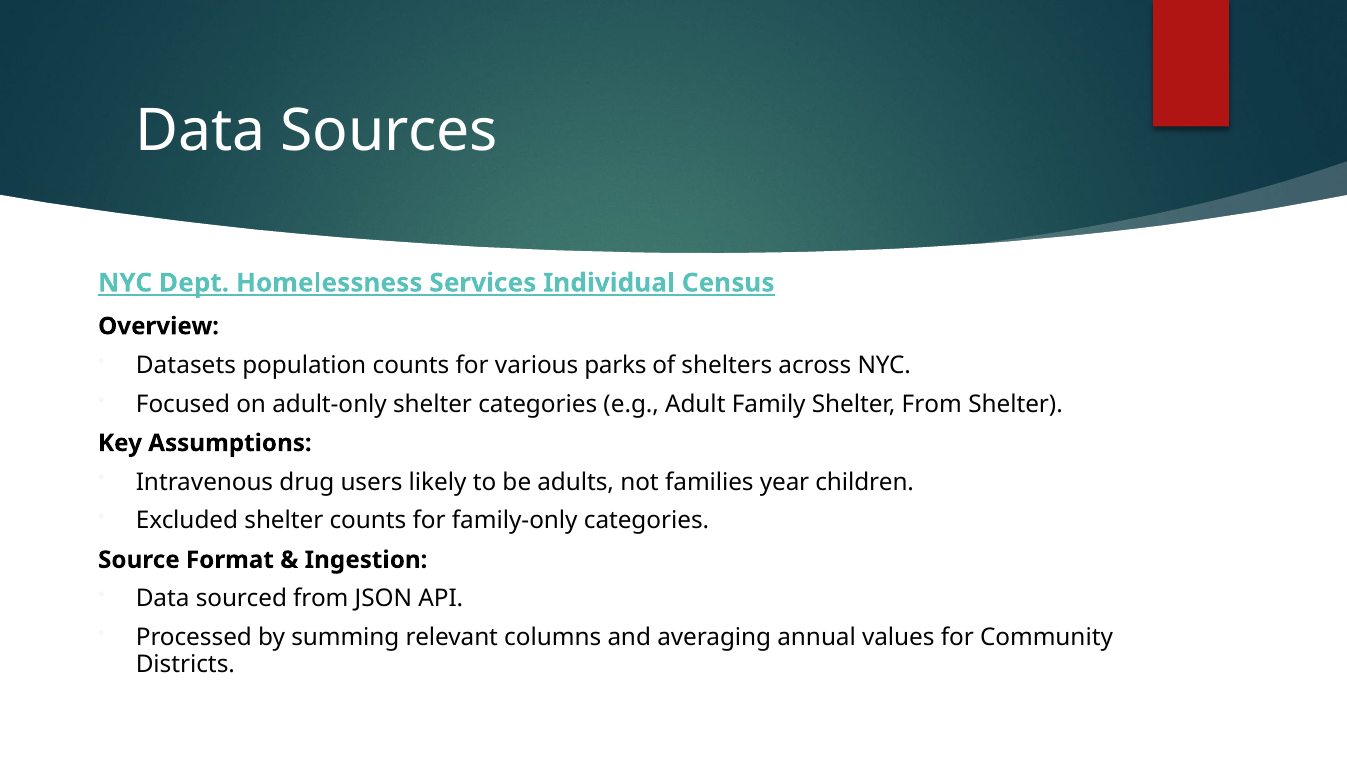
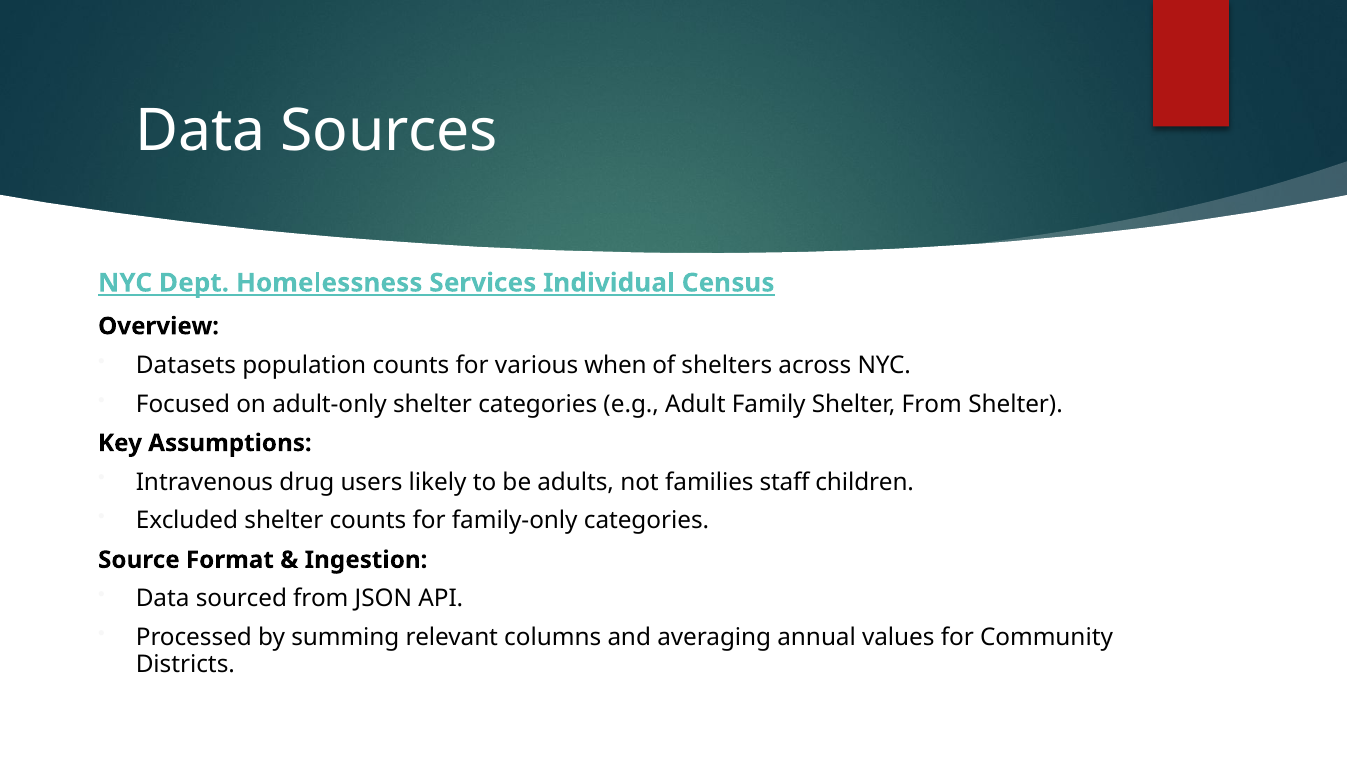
parks: parks -> when (615, 365)
year: year -> staff (785, 482)
